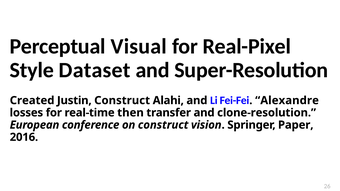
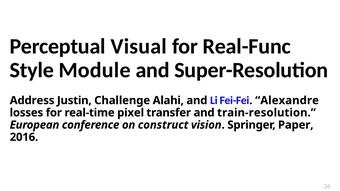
Real-Pixel: Real-Pixel -> Real-Func (247, 47)
Dataset: Dataset -> Module (95, 70)
Created: Created -> Address (32, 101)
Justin Construct: Construct -> Challenge (122, 101)
then: then -> pixel (131, 113)
clone-resolution: clone-resolution -> train-resolution (266, 113)
